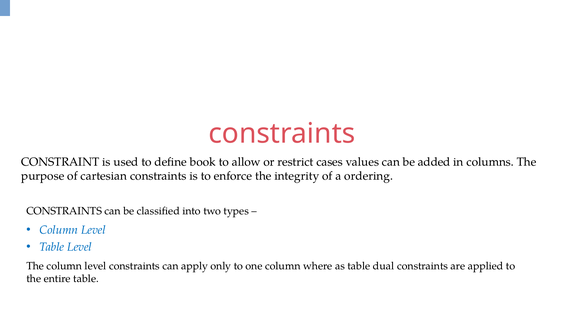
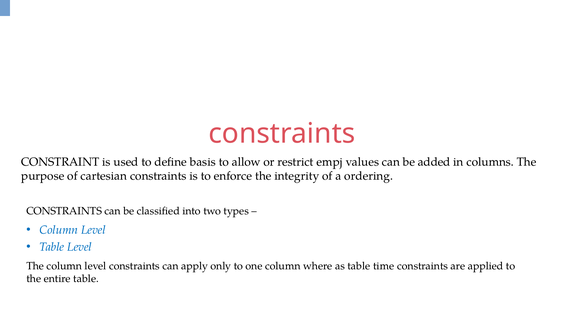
book: book -> basis (203, 162)
cases: cases -> empj (330, 162)
dual: dual -> time (384, 266)
